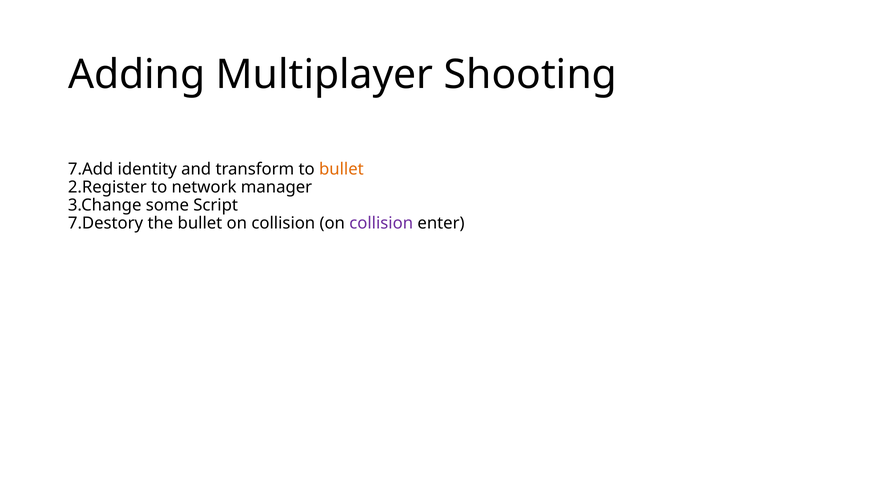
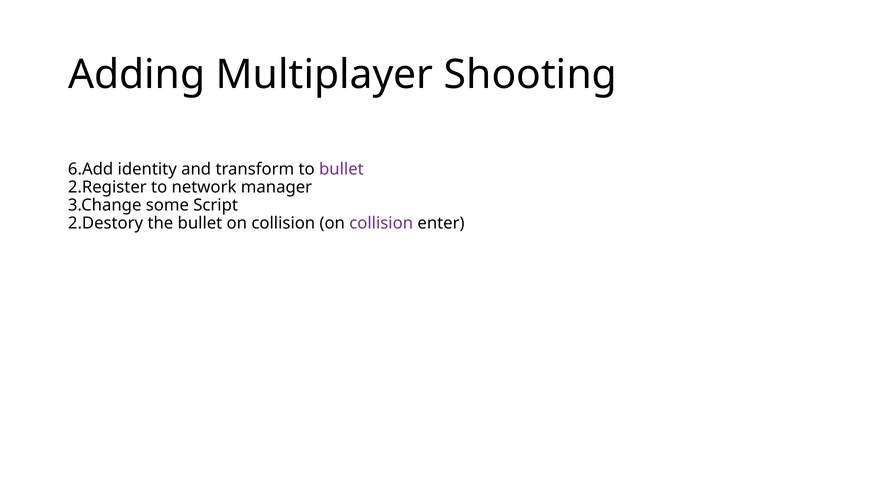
7.Add: 7.Add -> 6.Add (91, 169)
bullet colour: orange -> purple (341, 169)
7.Destory: 7.Destory -> 2.Destory (106, 223)
